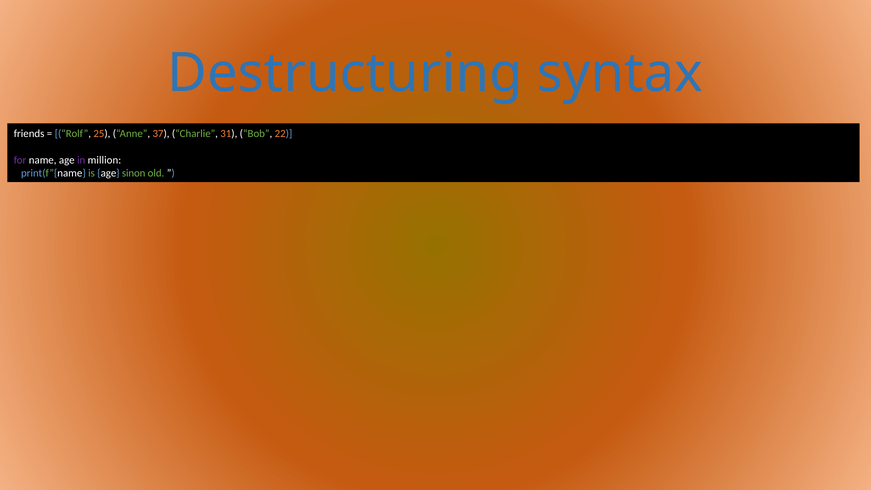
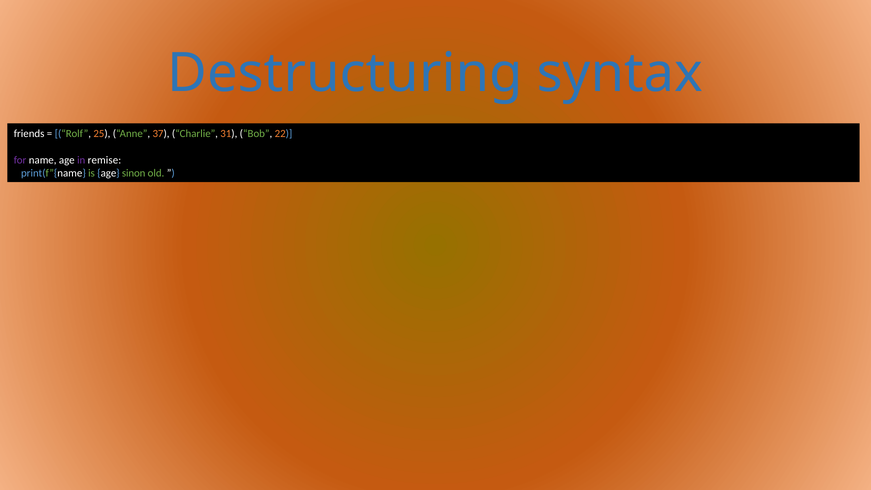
million: million -> remise (104, 160)
